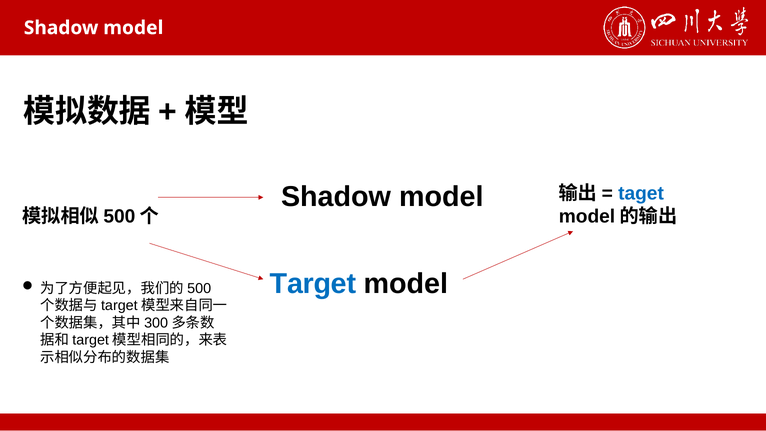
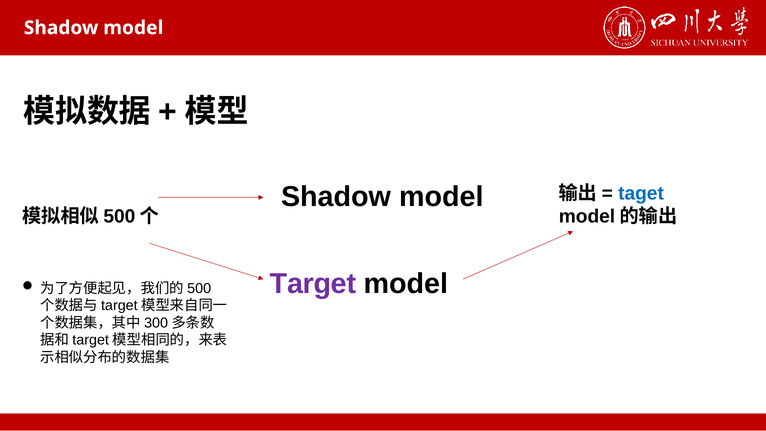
Target colour: blue -> purple (313, 284)
